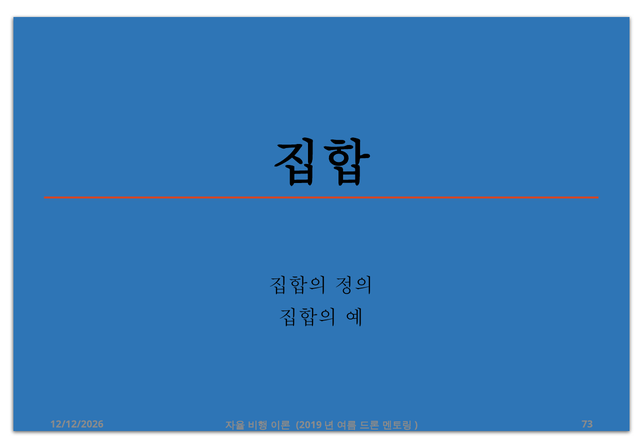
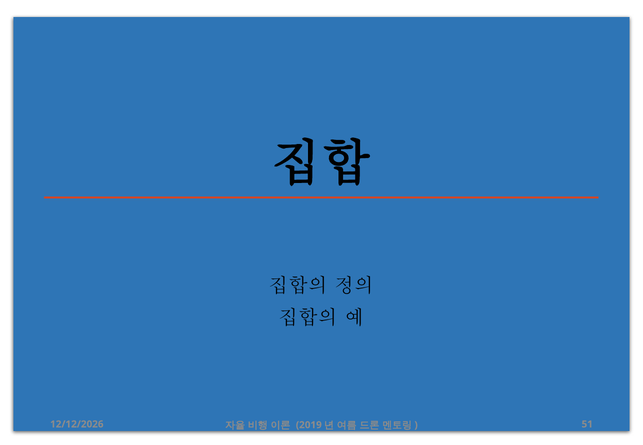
73: 73 -> 51 (587, 424)
